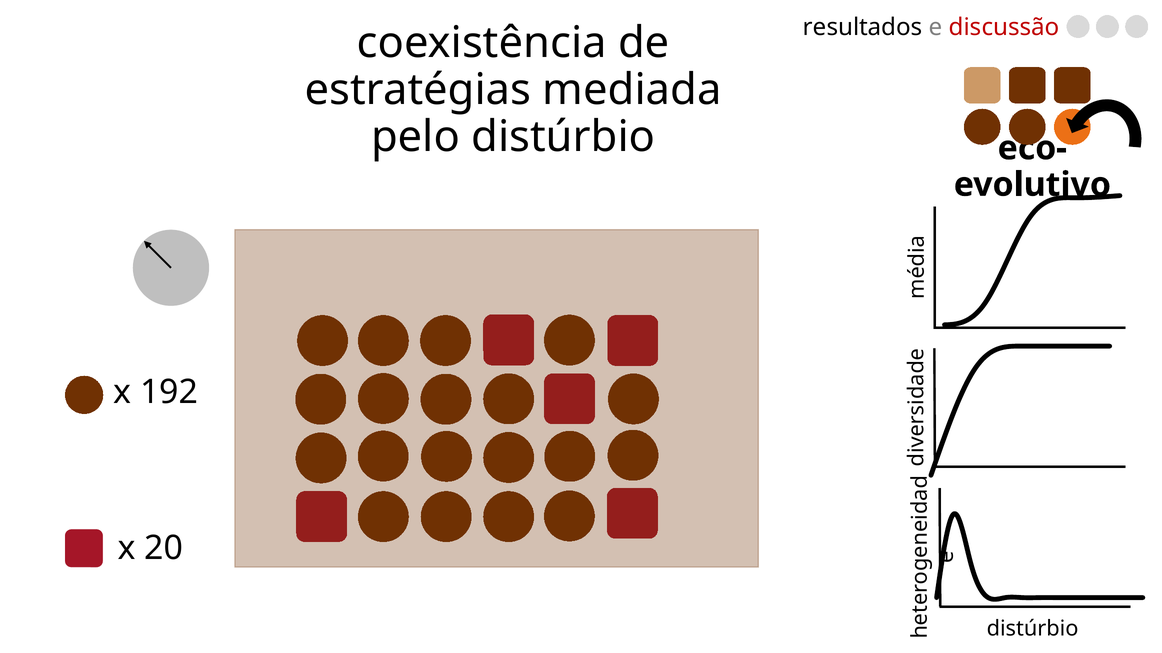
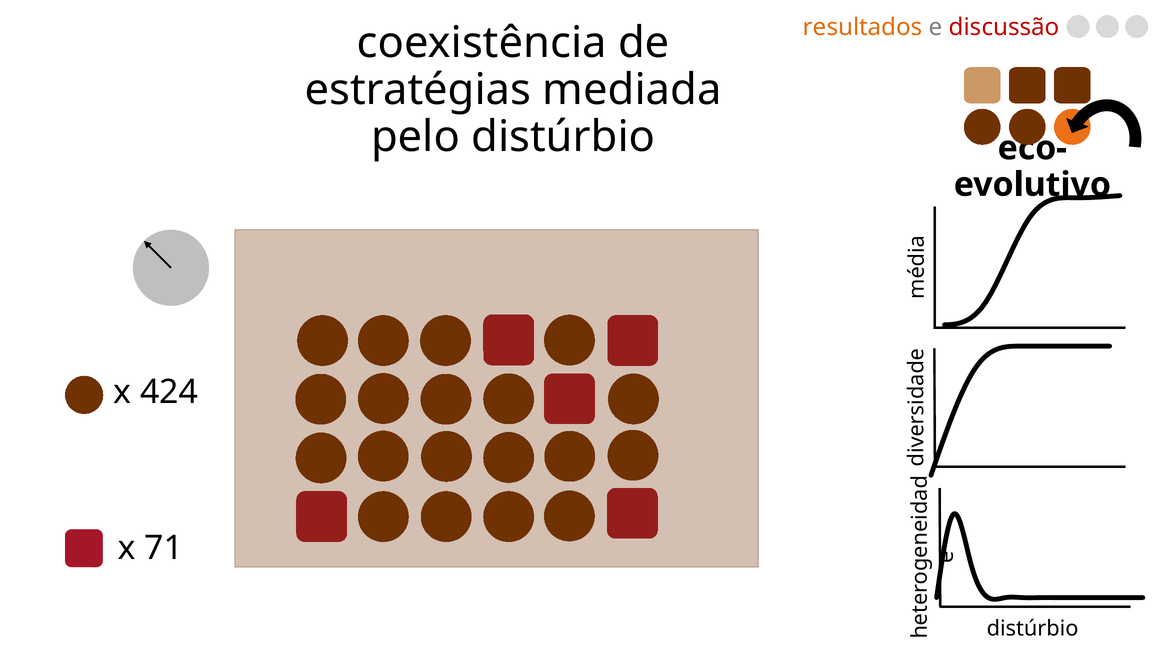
resultados colour: black -> orange (863, 27)
192: 192 -> 424 (169, 392)
20: 20 -> 71 (164, 549)
